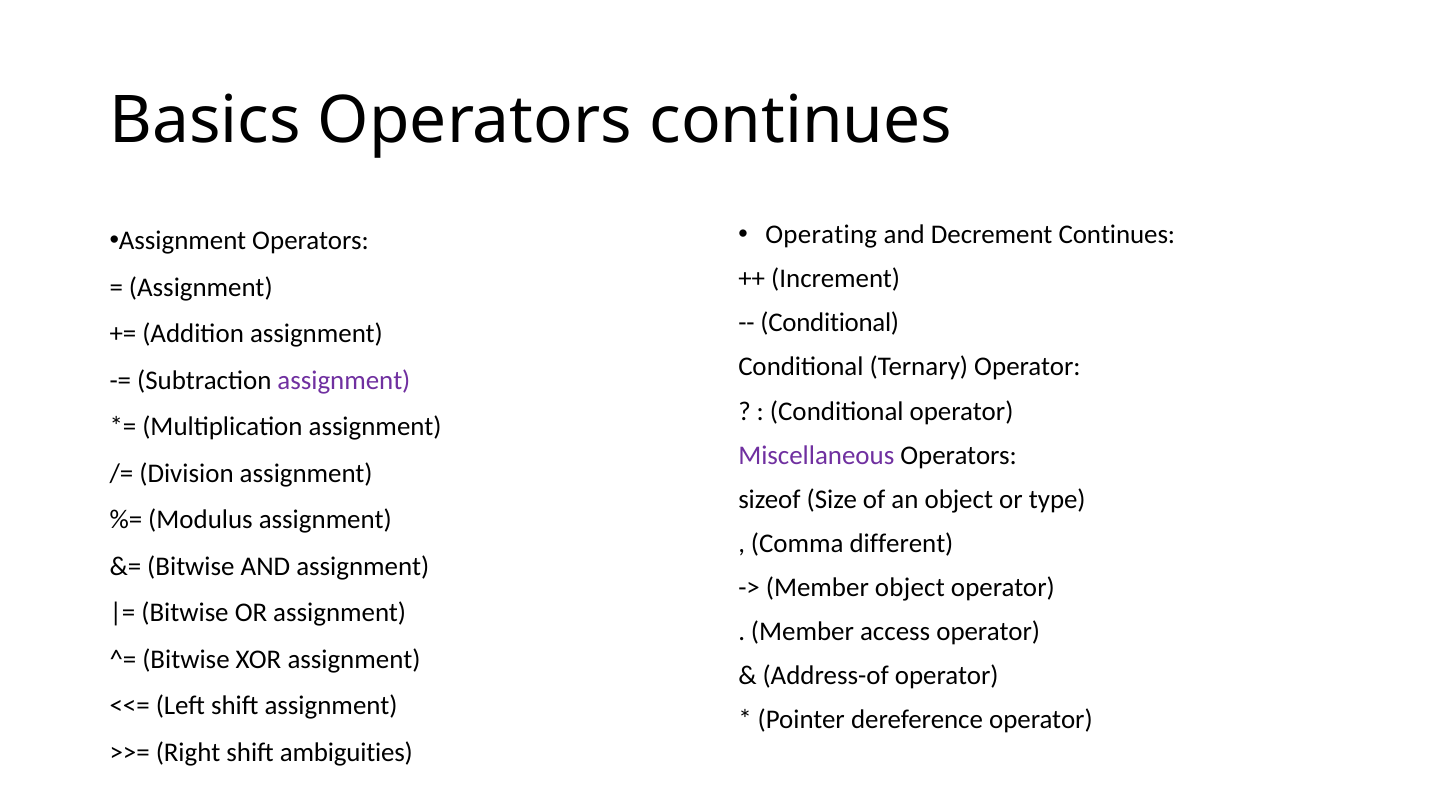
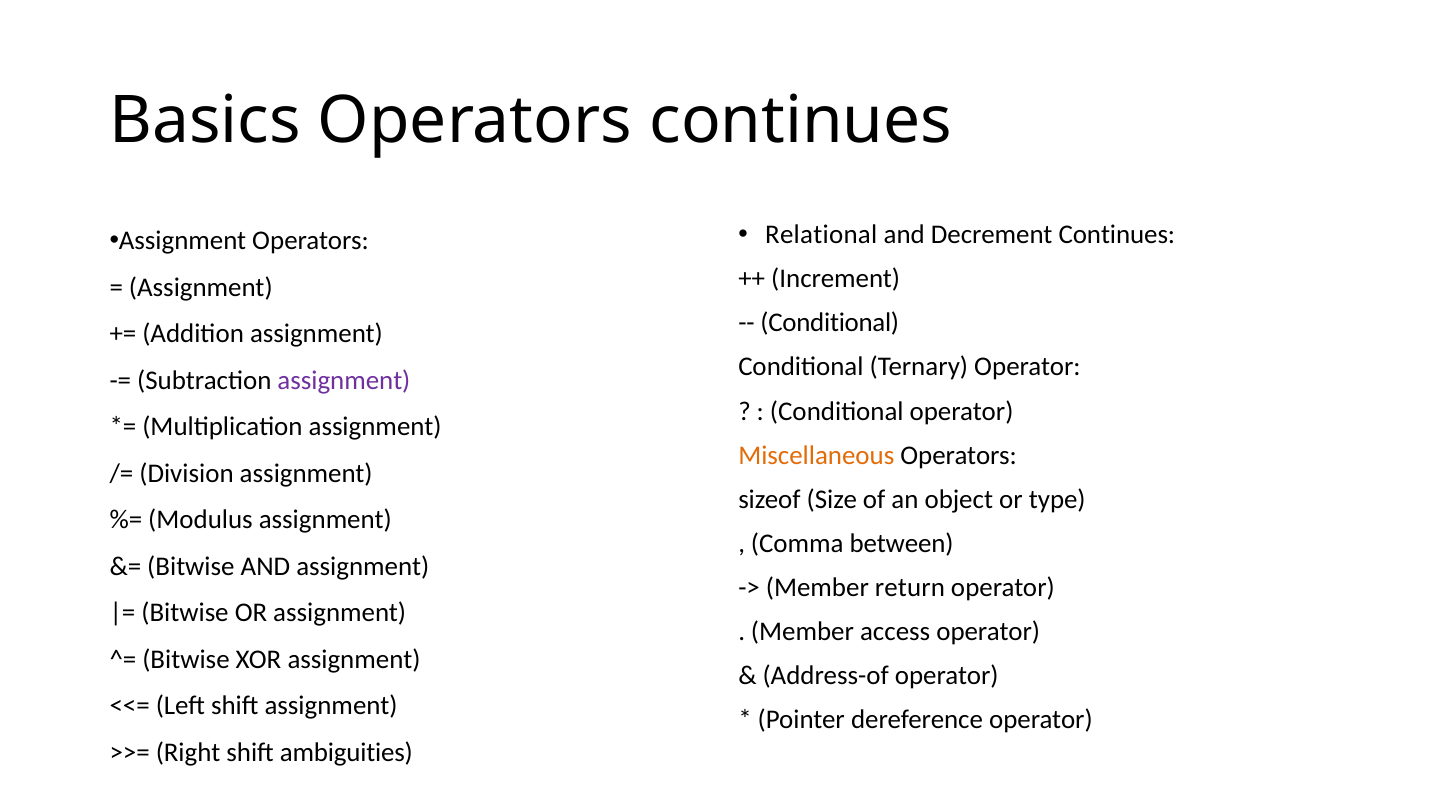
Operating: Operating -> Relational (821, 235)
Miscellaneous colour: purple -> orange (816, 455)
different: different -> between (902, 544)
Member object: object -> return (910, 588)
